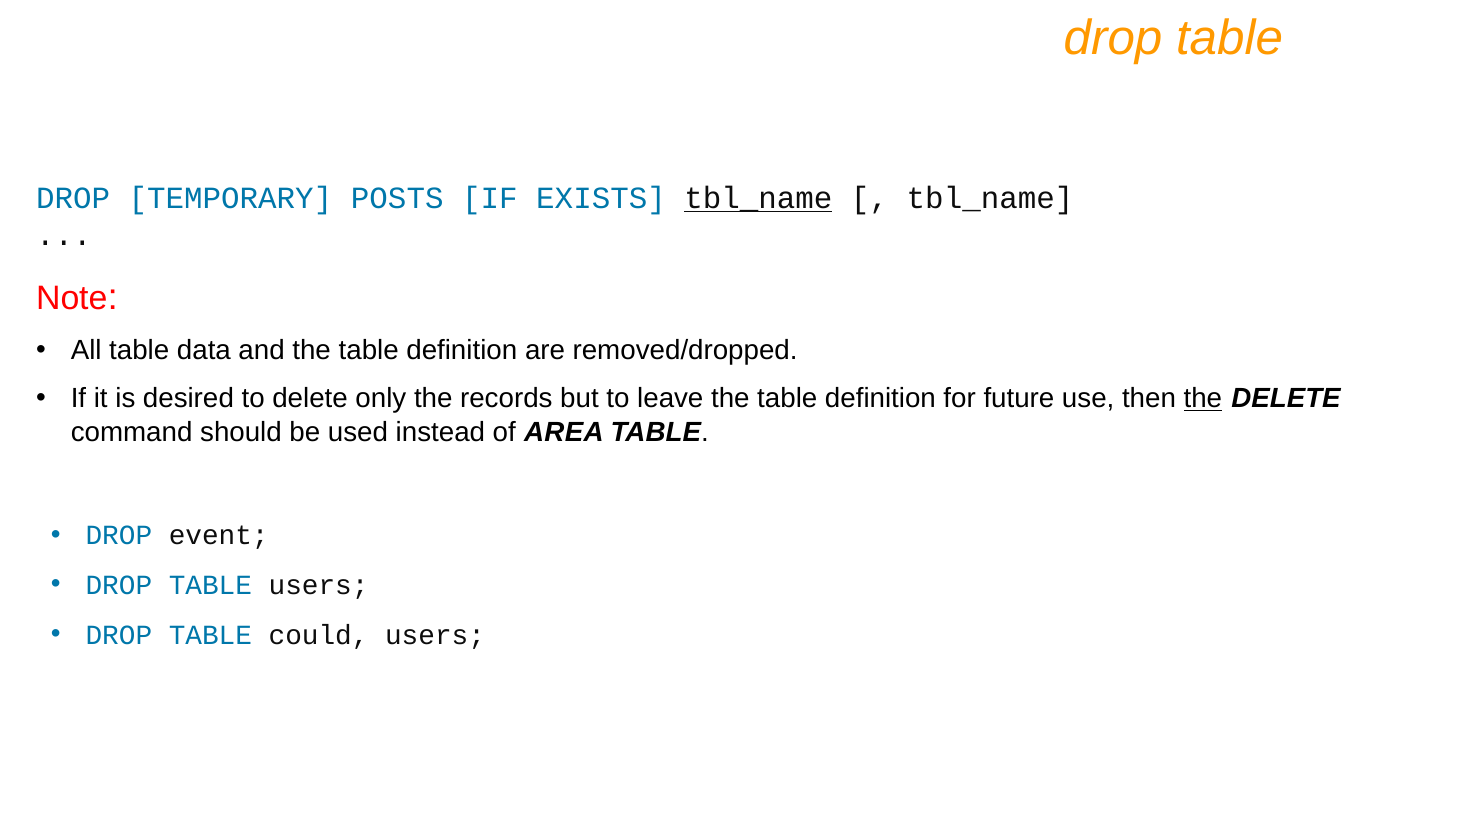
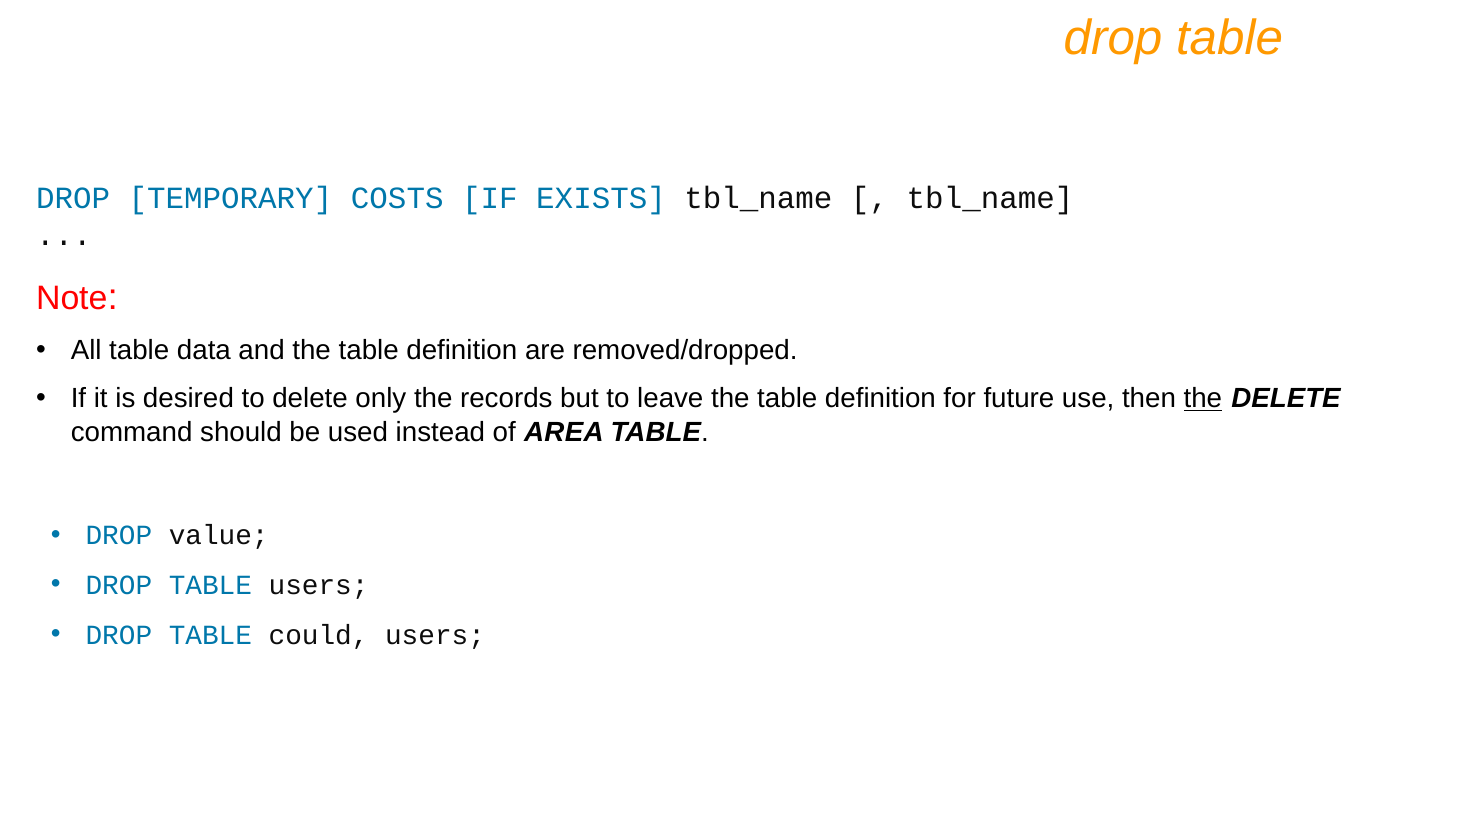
POSTS: POSTS -> COSTS (397, 198)
tbl_name underline: present -> none (758, 198)
event: event -> value (219, 535)
